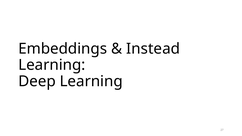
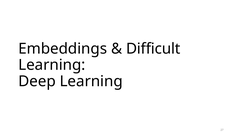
Instead: Instead -> Difficult (153, 49)
